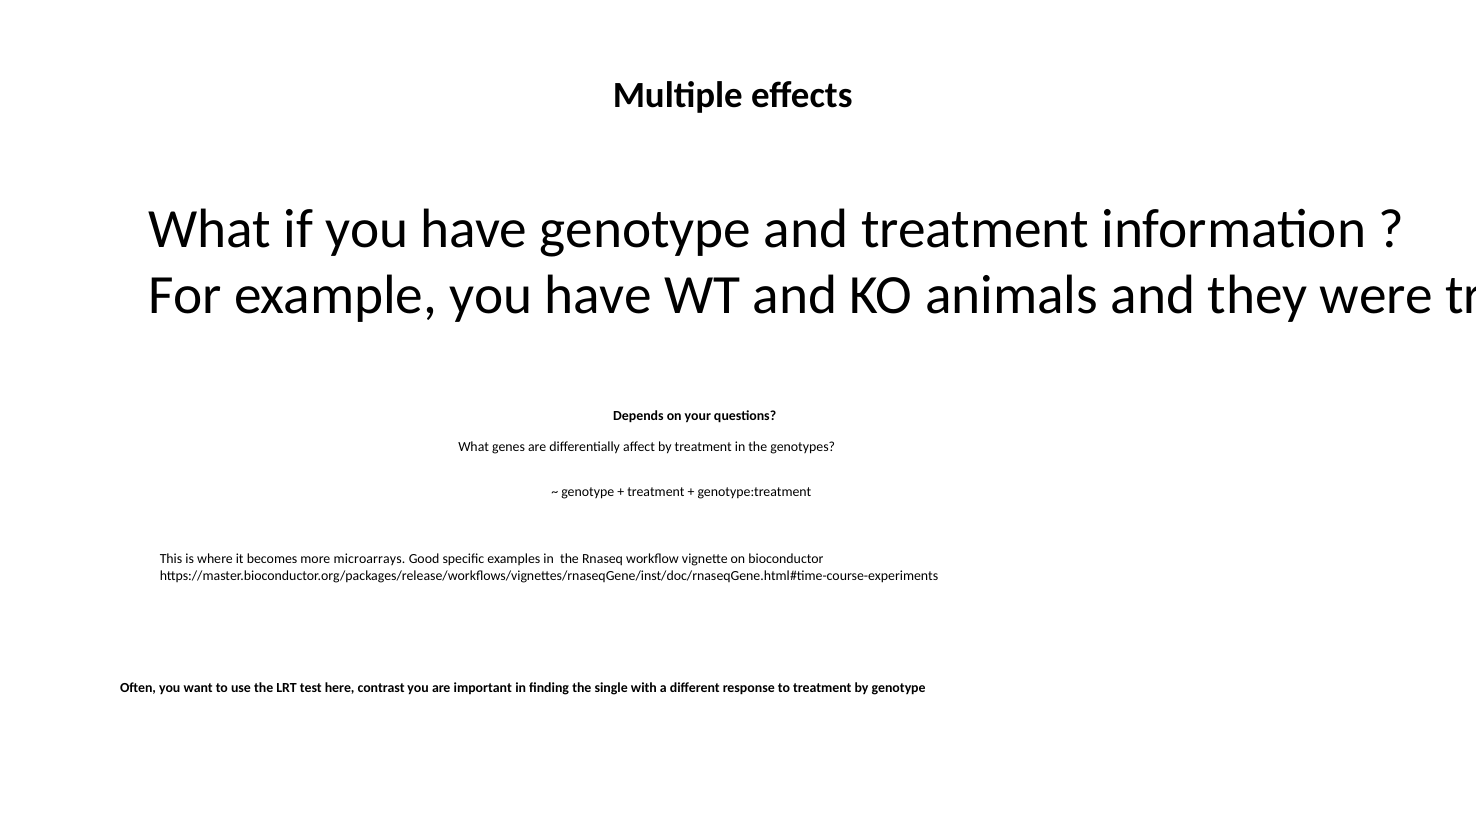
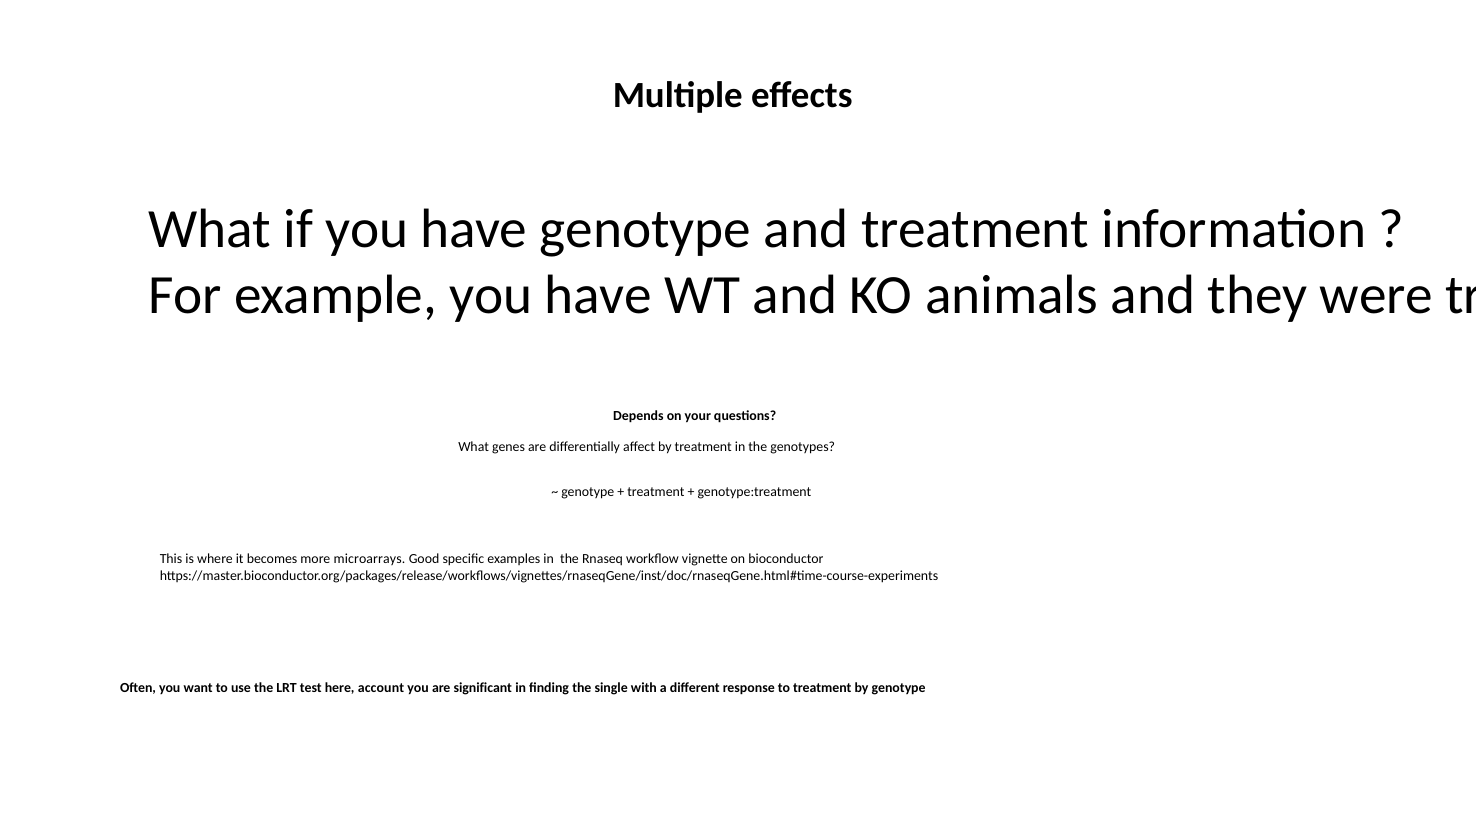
contrast: contrast -> account (381, 688)
important: important -> significant (483, 688)
